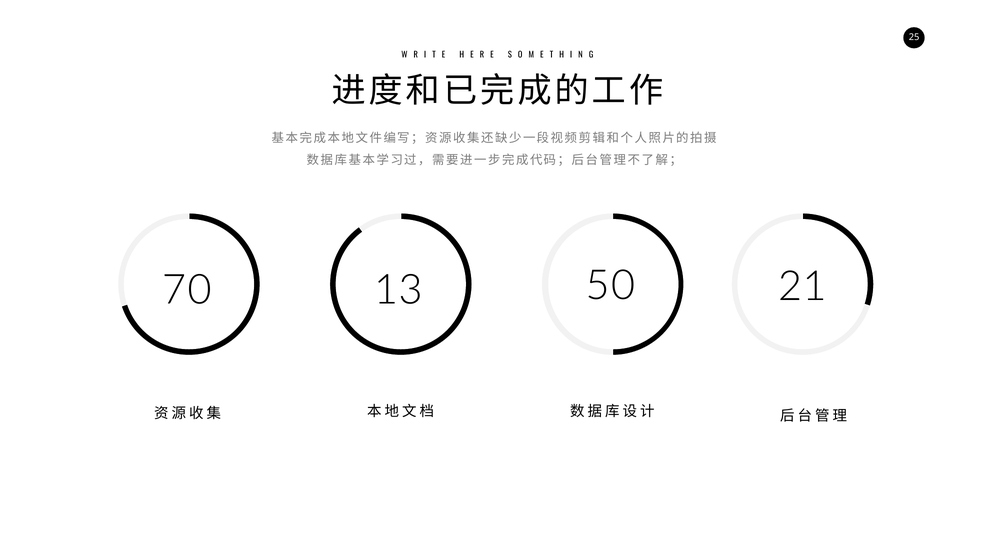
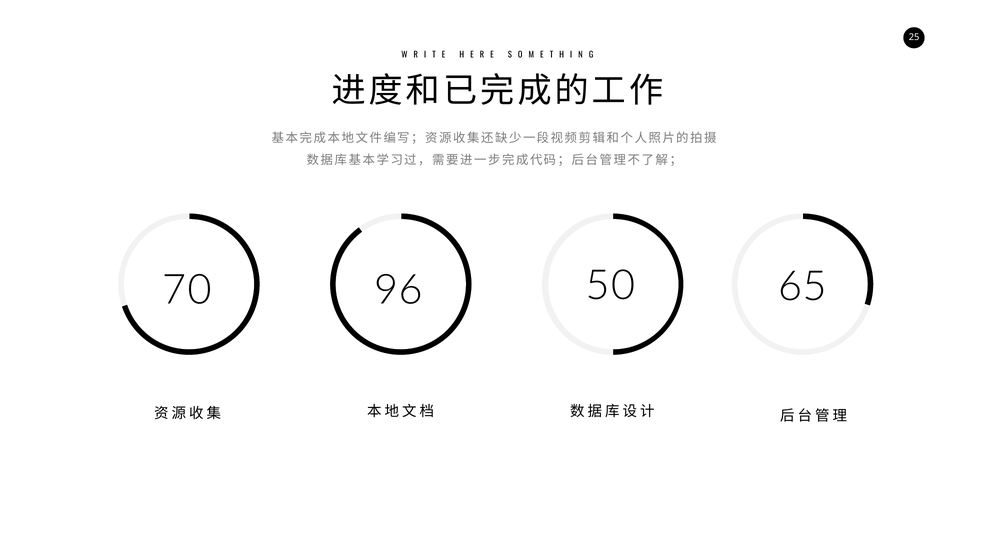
13: 13 -> 96 (399, 290)
21: 21 -> 65 (802, 287)
